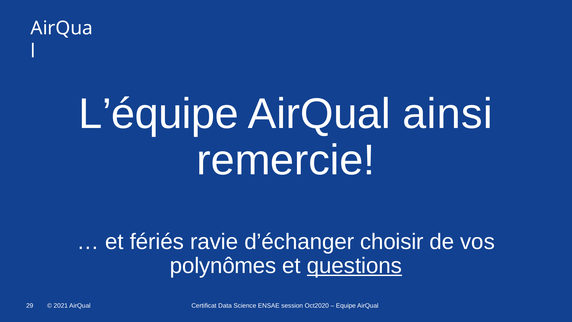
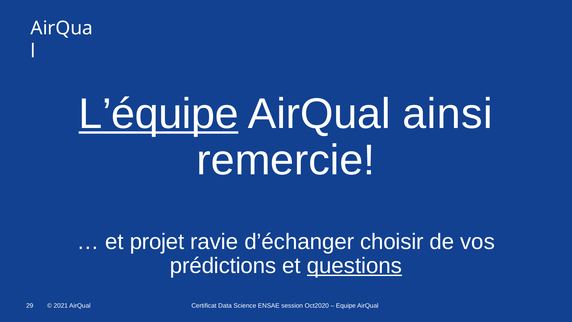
L’équipe underline: none -> present (159, 114)
fériés: fériés -> projet (157, 241)
polynômes: polynômes -> prédictions (223, 265)
